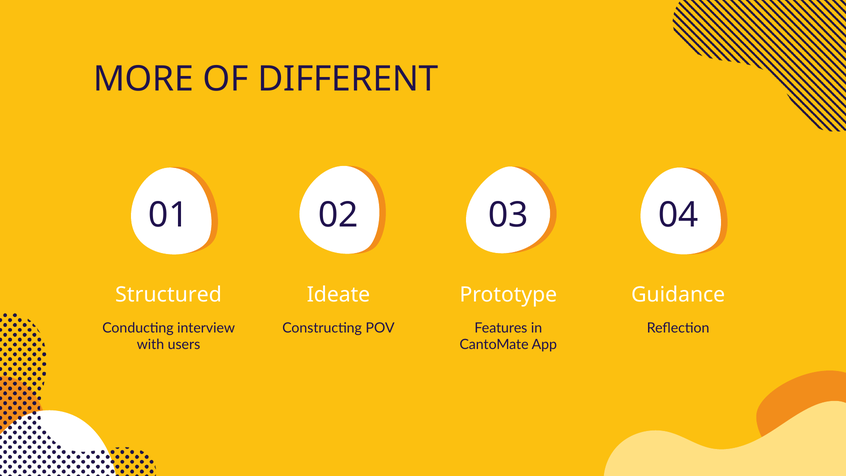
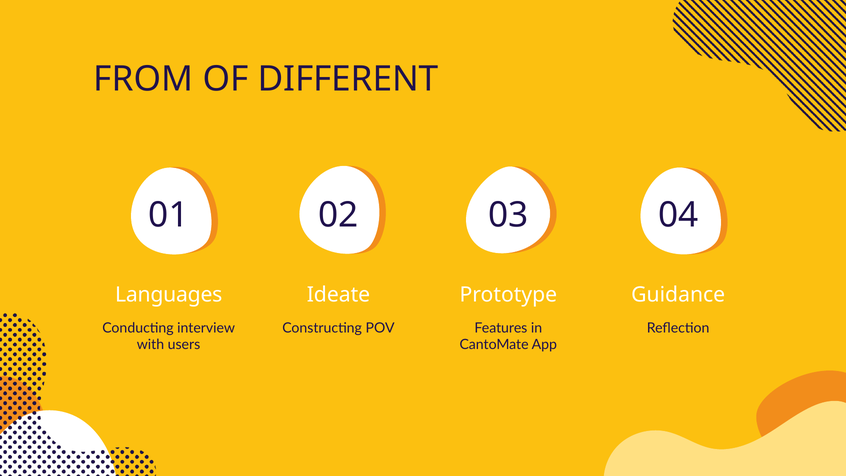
MORE: MORE -> FROM (143, 79)
Structured: Structured -> Languages (169, 295)
